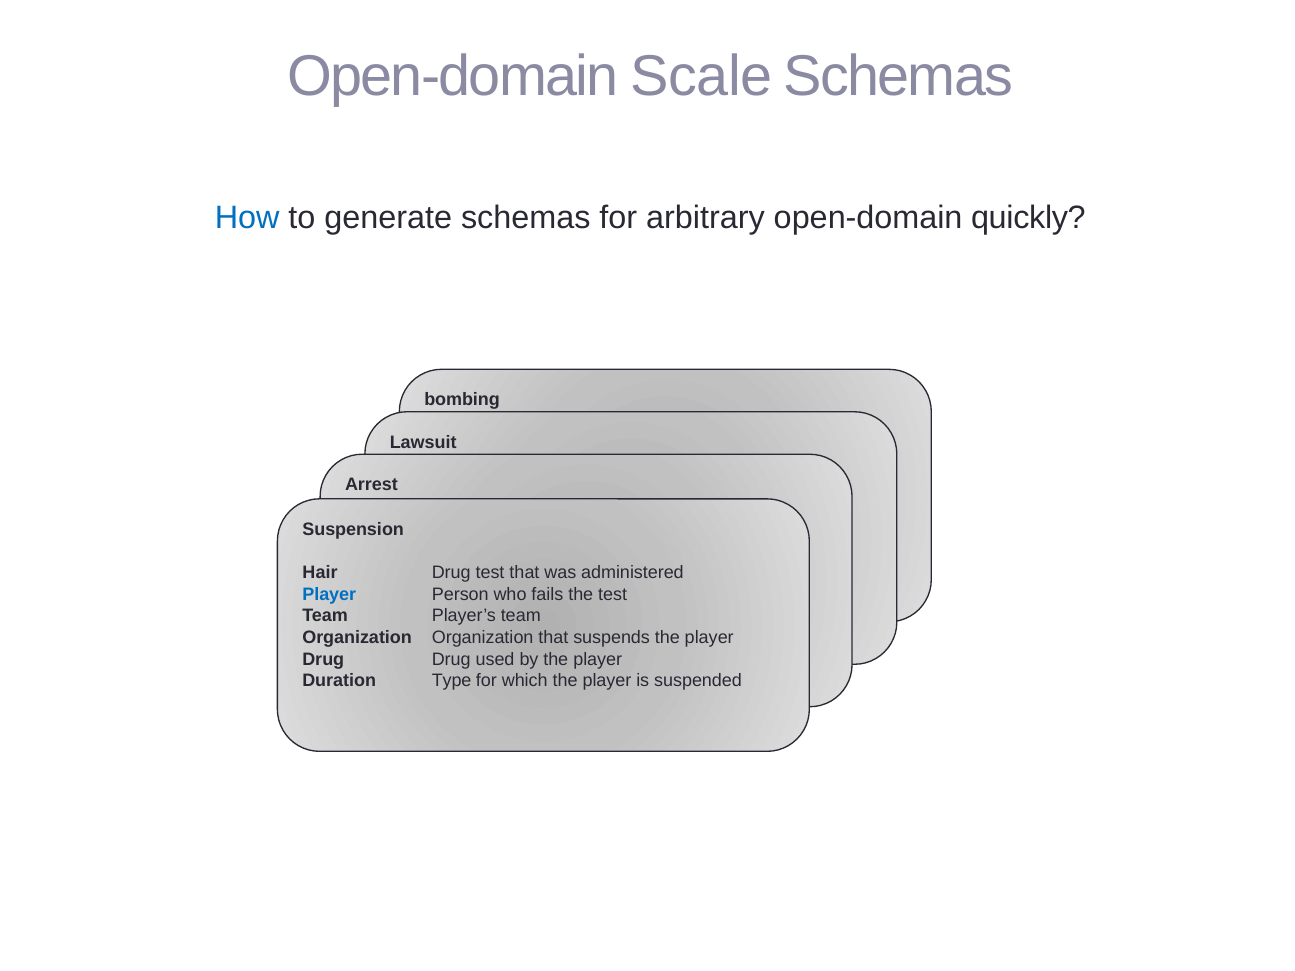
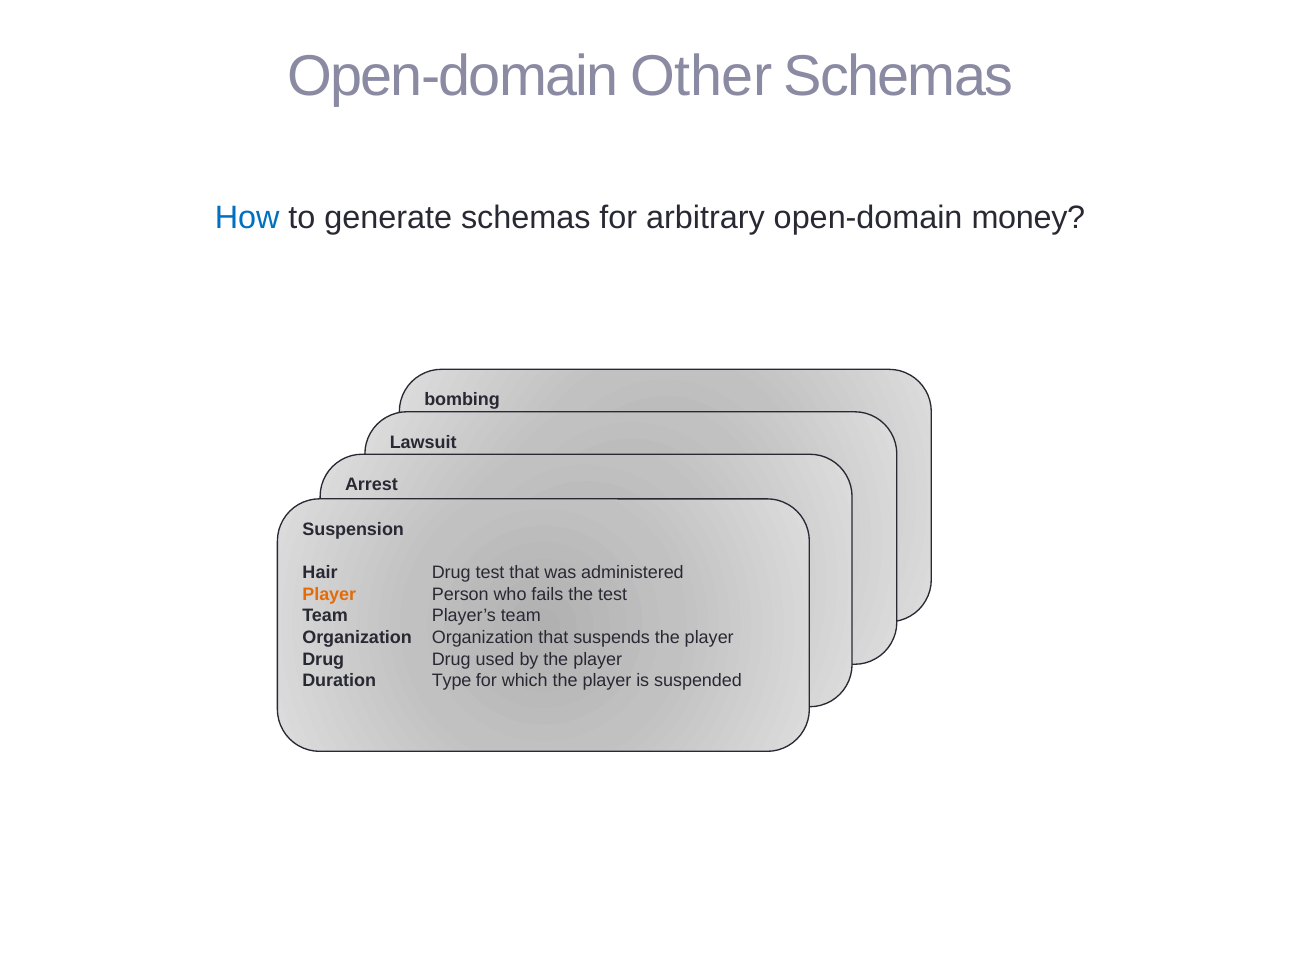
Scale: Scale -> Other (701, 76)
quickly: quickly -> money (1028, 218)
Player colour: blue -> orange (329, 595)
